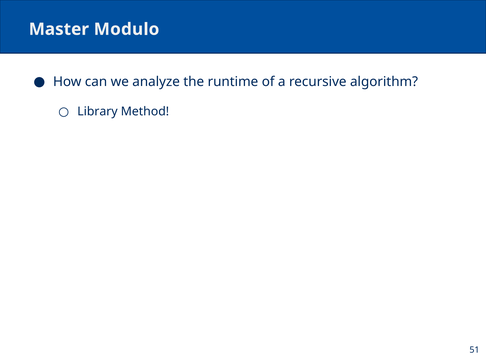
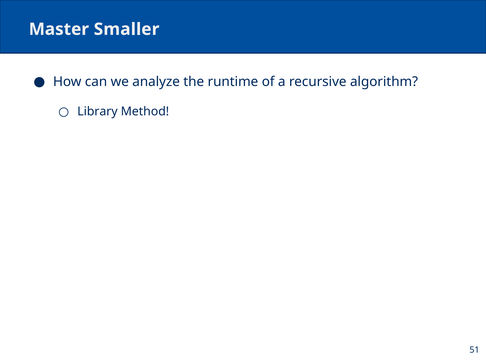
Modulo: Modulo -> Smaller (127, 29)
